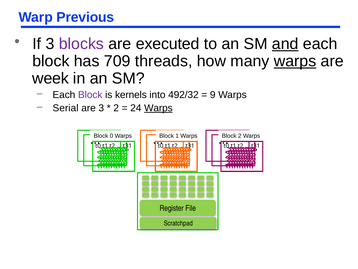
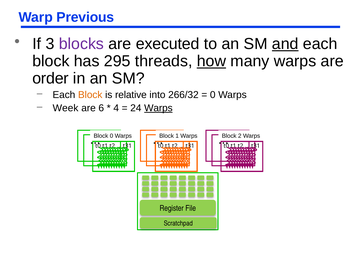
709: 709 -> 295 (117, 61)
how underline: none -> present (211, 61)
warps underline: present -> none (295, 61)
week: week -> order (51, 78)
Block colour: purple -> orange (90, 95)
kernels: kernels -> relative (131, 95)
492/32: 492/32 -> 266/32 (183, 95)
9: 9 -> 0 (213, 95)
Serial: Serial -> Week (66, 108)
are 3: 3 -> 6 (101, 108)
2: 2 -> 4 (116, 108)
